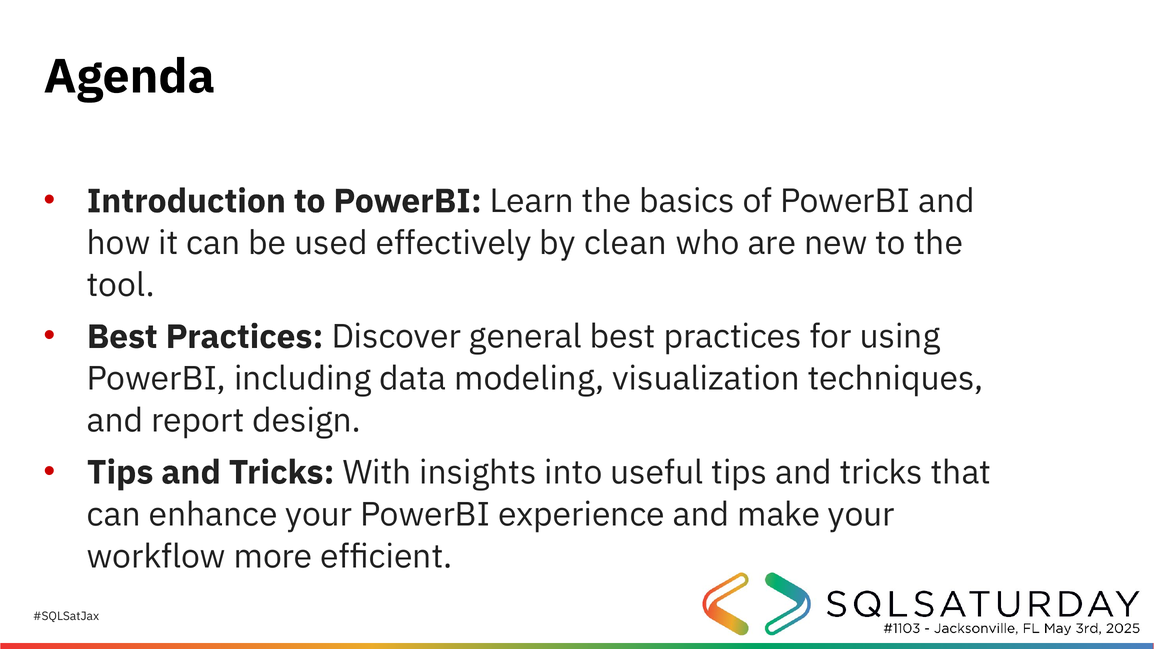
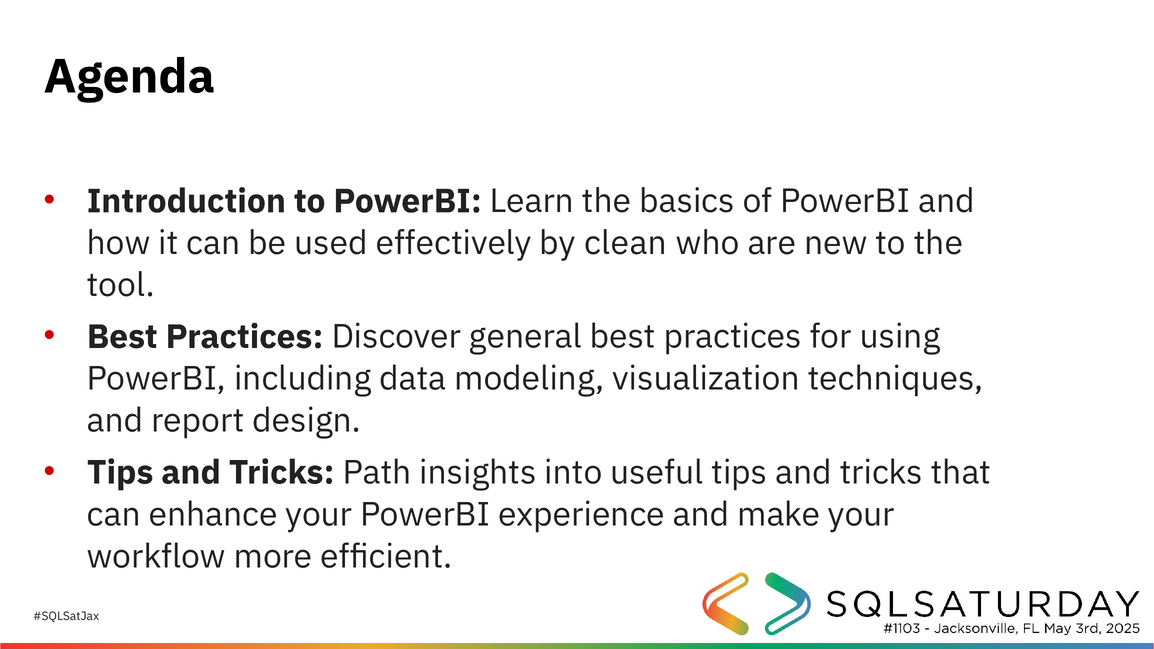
With: With -> Path (377, 473)
